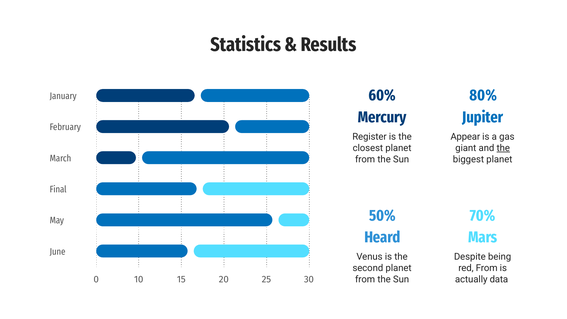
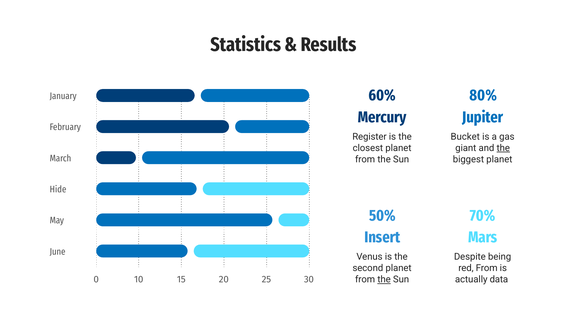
Appear: Appear -> Bucket (465, 137)
Final: Final -> Hide (58, 189)
Heard: Heard -> Insert (382, 237)
the underline: none -> present (384, 279)
